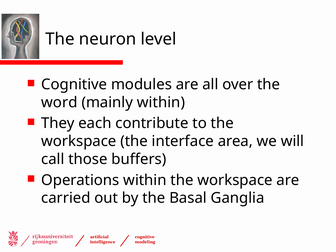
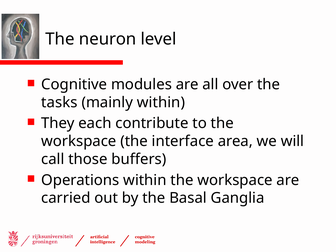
word: word -> tasks (59, 102)
